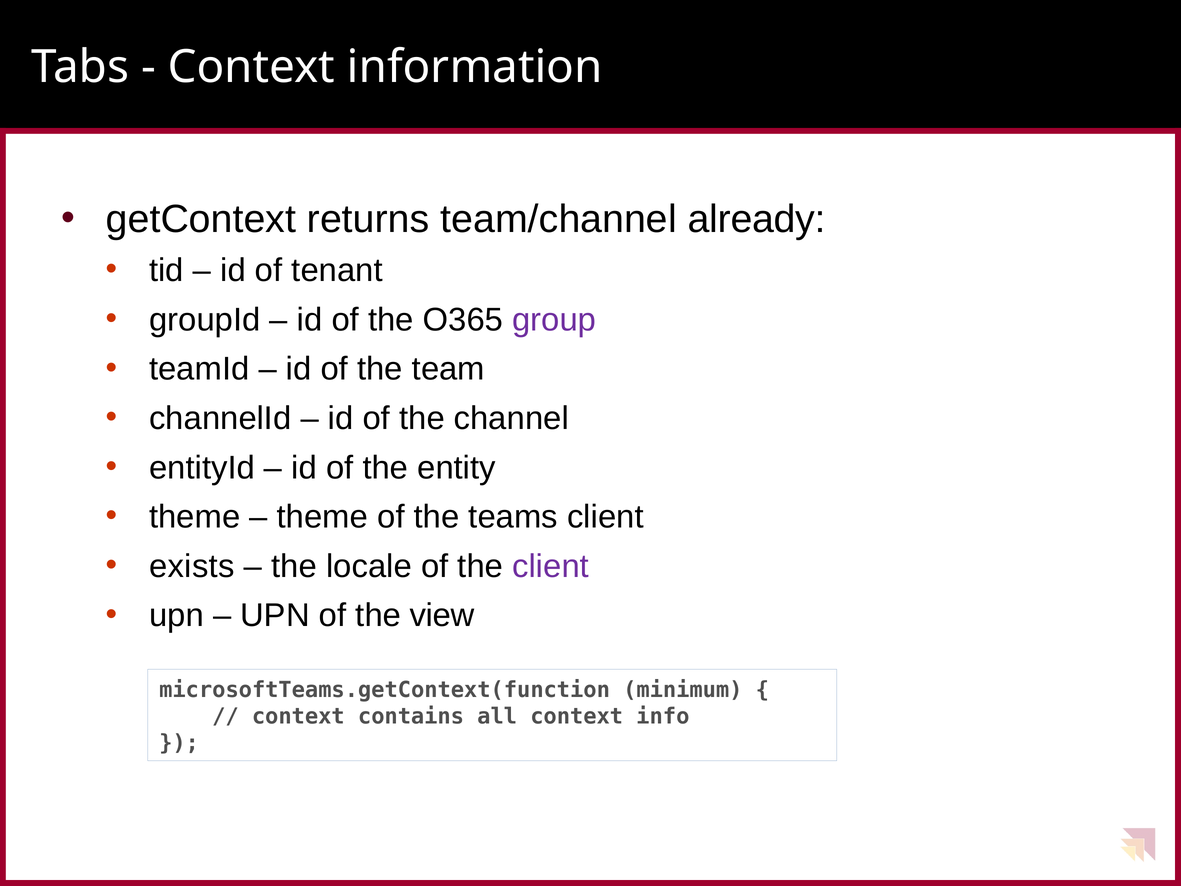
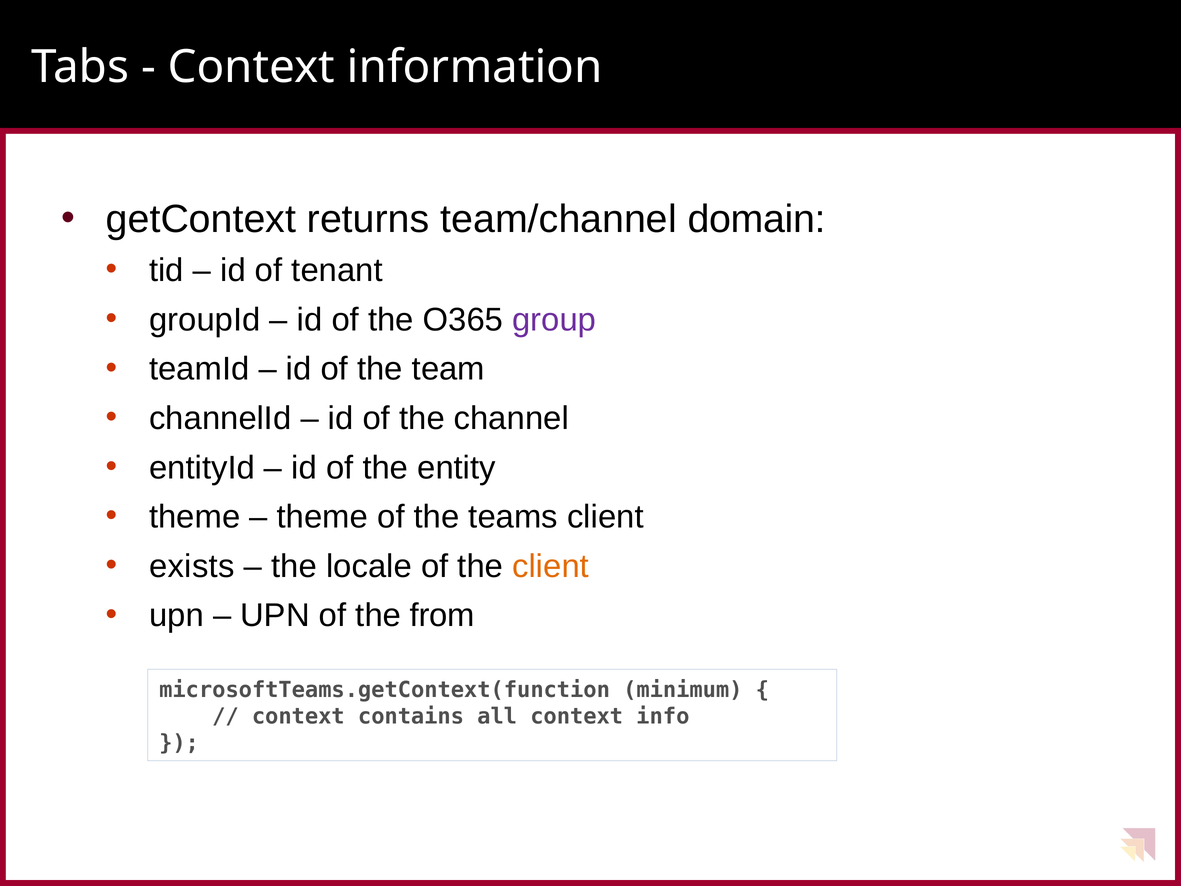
already: already -> domain (757, 219)
client colour: purple -> orange (551, 566)
view: view -> from (442, 615)
